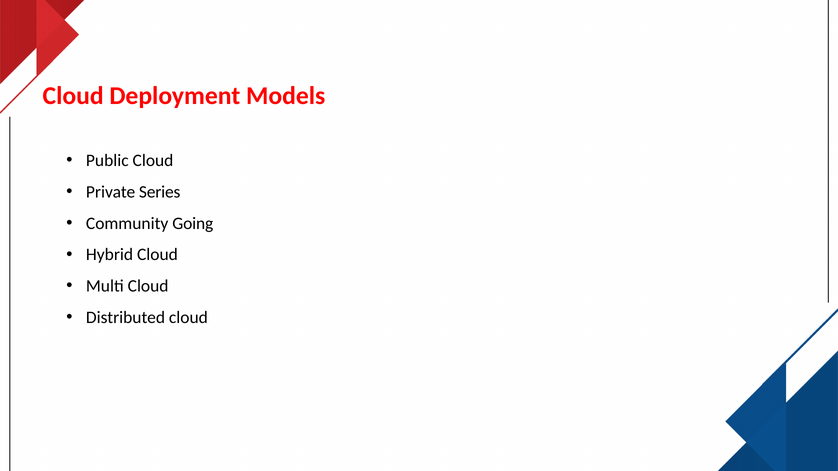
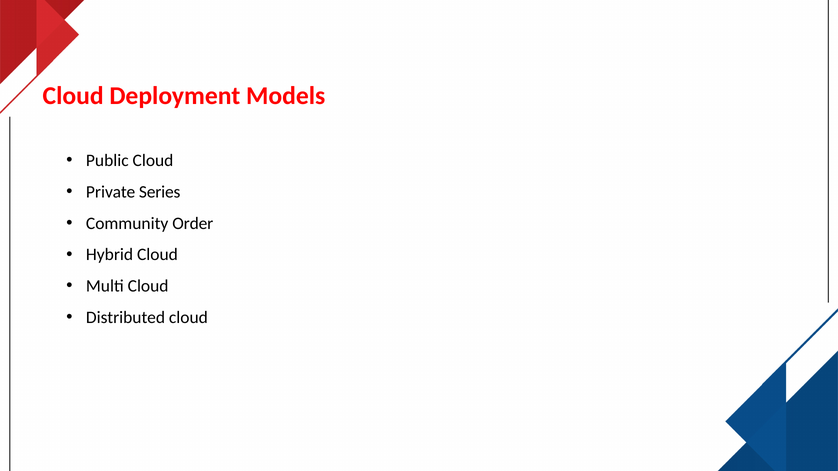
Going: Going -> Order (193, 223)
